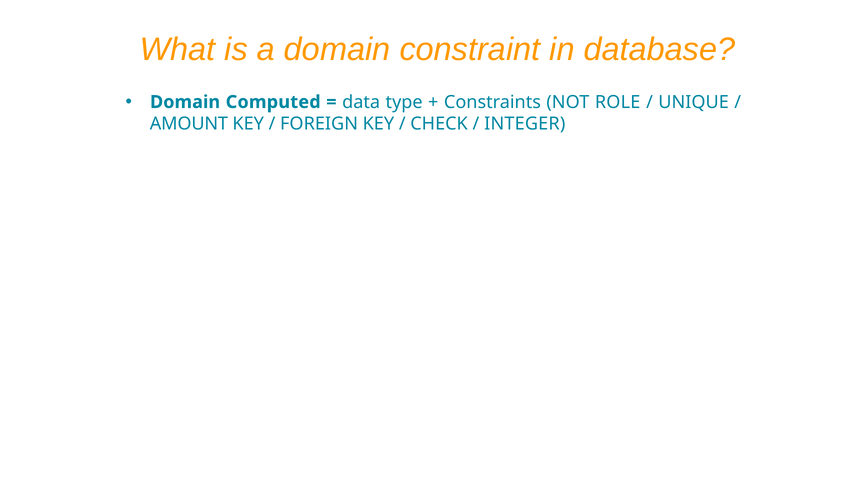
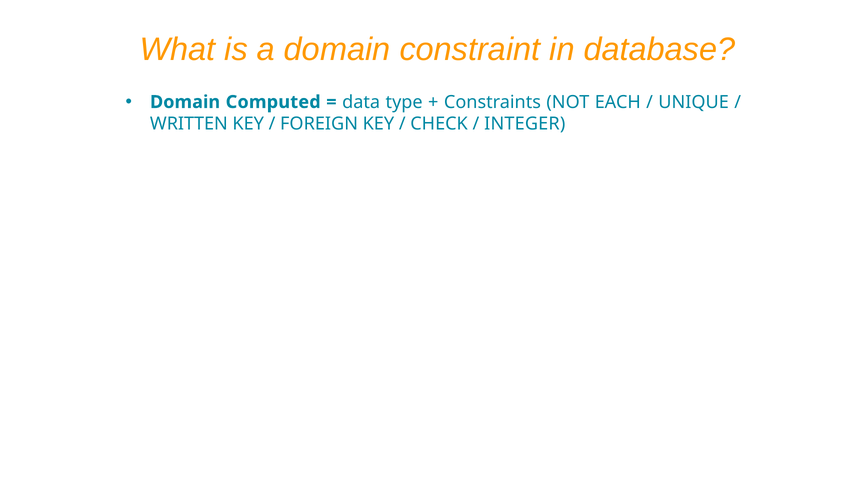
ROLE: ROLE -> EACH (618, 102)
AMOUNT: AMOUNT -> WRITTEN (189, 124)
